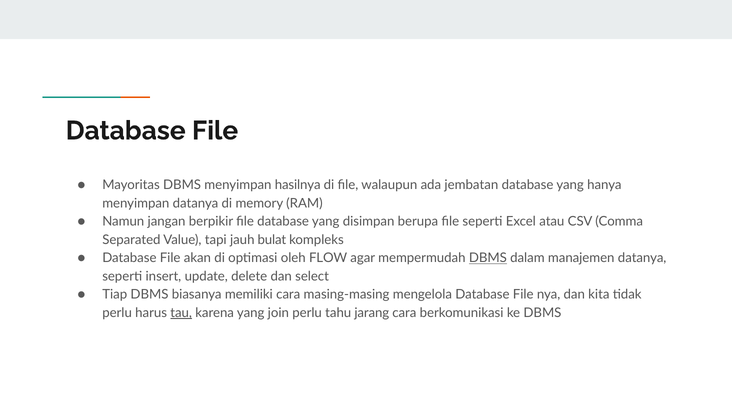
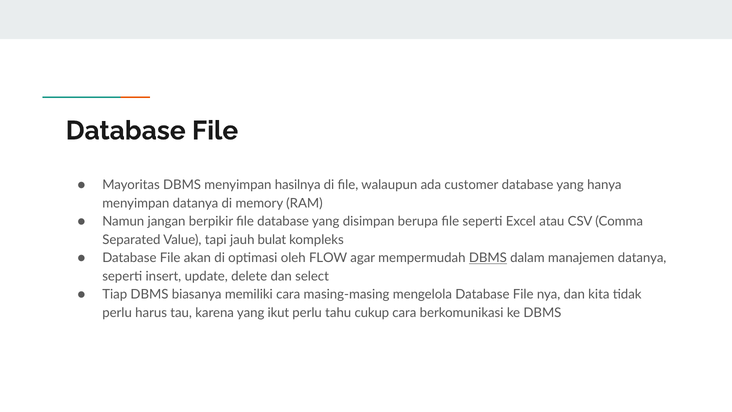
jembatan: jembatan -> customer (471, 185)
tau underline: present -> none (181, 313)
join: join -> ikut (278, 313)
jarang: jarang -> cukup (372, 313)
